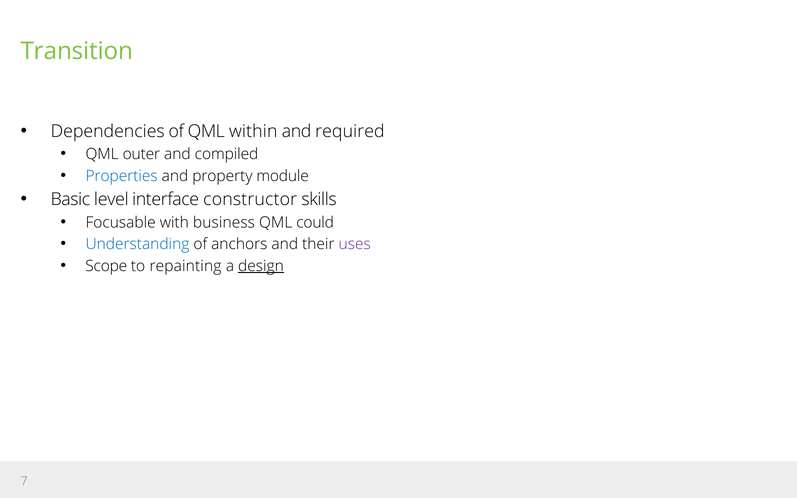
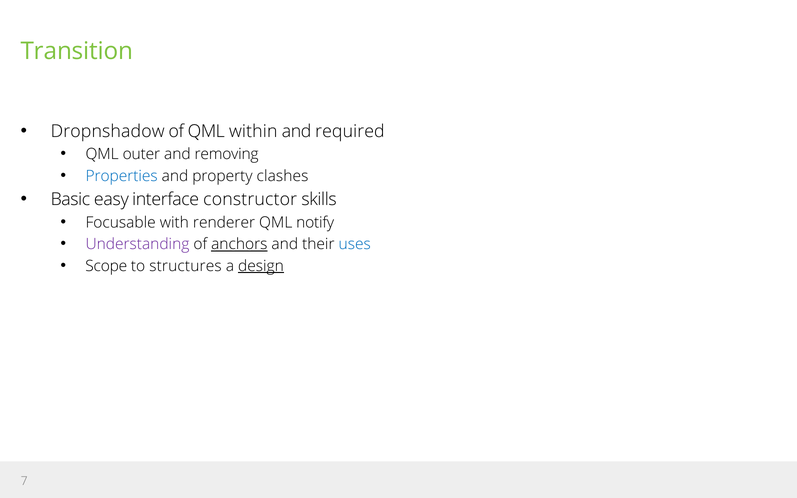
Dependencies: Dependencies -> Dropnshadow (108, 131)
compiled: compiled -> removing (227, 154)
module: module -> clashes (282, 176)
level: level -> easy (111, 200)
business: business -> renderer (224, 222)
could: could -> notify (315, 222)
Understanding colour: blue -> purple (137, 244)
anchors underline: none -> present (239, 244)
uses colour: purple -> blue (355, 244)
repainting: repainting -> structures (185, 266)
